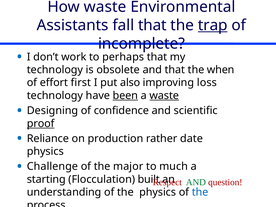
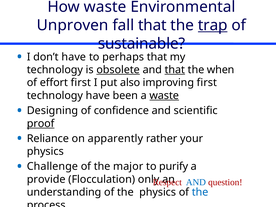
Assistants: Assistants -> Unproven (73, 25)
incomplete: incomplete -> sustainable (142, 44)
don’t work: work -> have (74, 57)
obsolete underline: none -> present (118, 70)
that underline: none -> present (175, 70)
improving loss: loss -> first (207, 83)
been underline: present -> none (125, 96)
production: production -> apparently (115, 138)
date: date -> your (192, 138)
much: much -> purify (174, 166)
starting: starting -> provide (46, 179)
built: built -> only (149, 179)
AND colour: green -> blue (196, 182)
